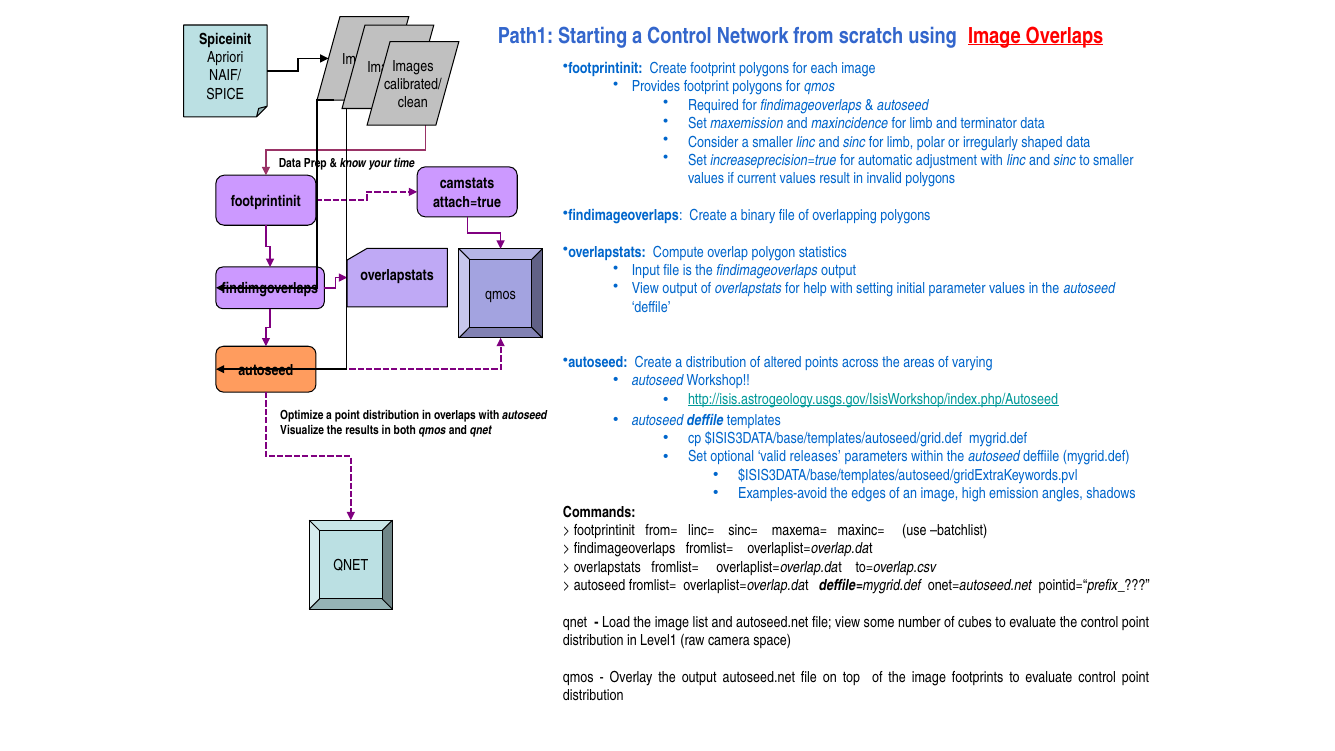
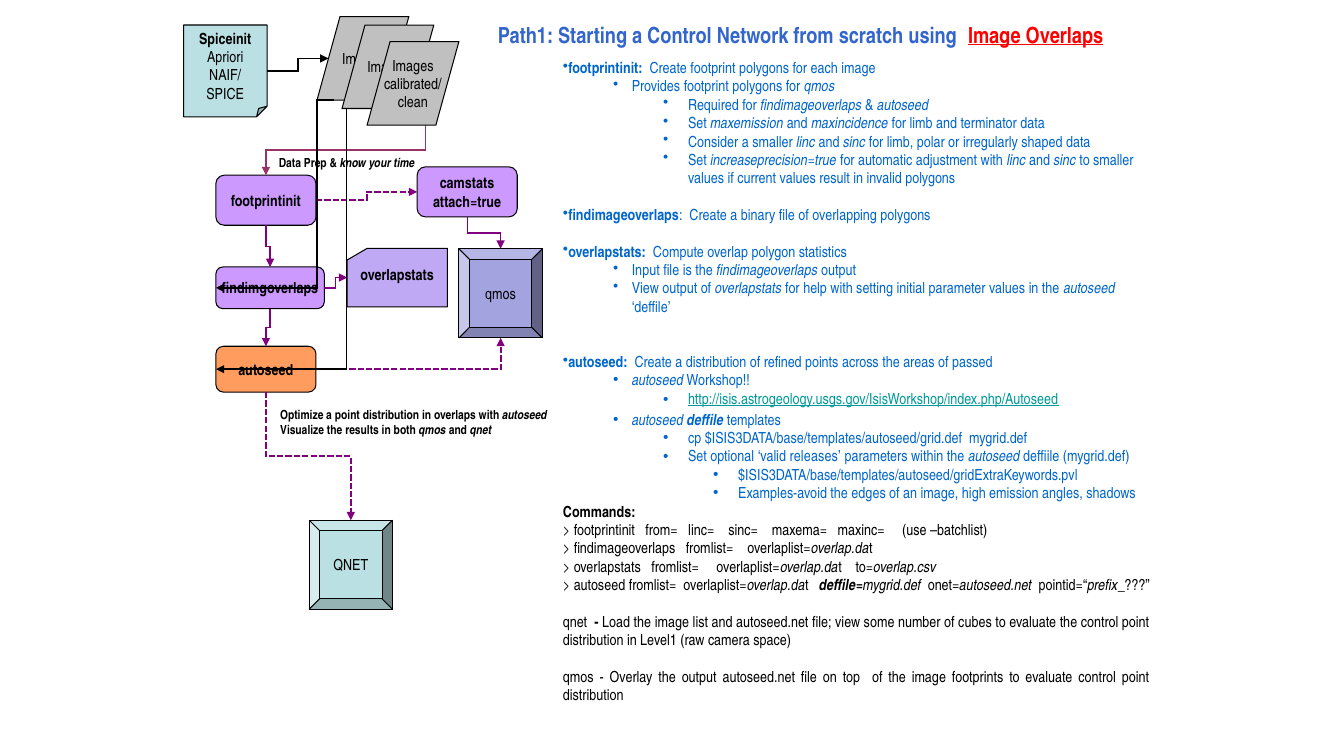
altered: altered -> refined (783, 362)
varying: varying -> passed (972, 362)
